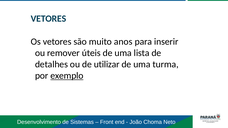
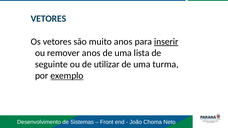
inserir underline: none -> present (166, 42)
remover úteis: úteis -> anos (91, 53)
detalhes: detalhes -> seguinte (51, 64)
